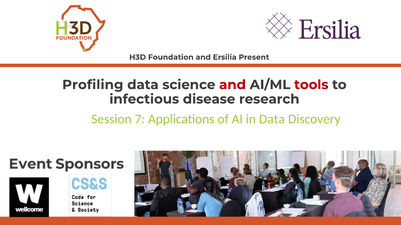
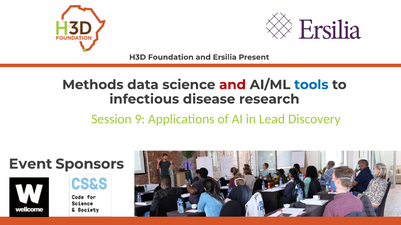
Profiling: Profiling -> Methods (93, 85)
tools colour: red -> blue (311, 85)
7: 7 -> 9 (140, 120)
in Data: Data -> Lead (272, 120)
